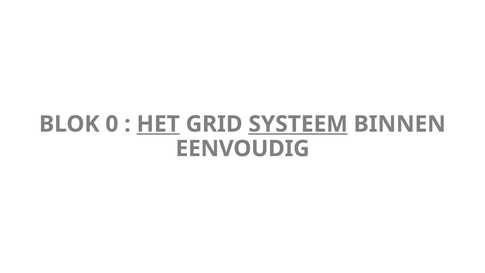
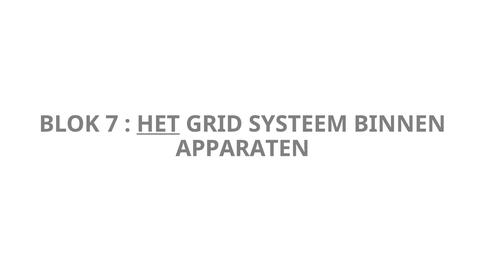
0: 0 -> 7 (112, 124)
SYSTEEM underline: present -> none (298, 124)
EENVOUDIG: EENVOUDIG -> APPARATEN (243, 149)
